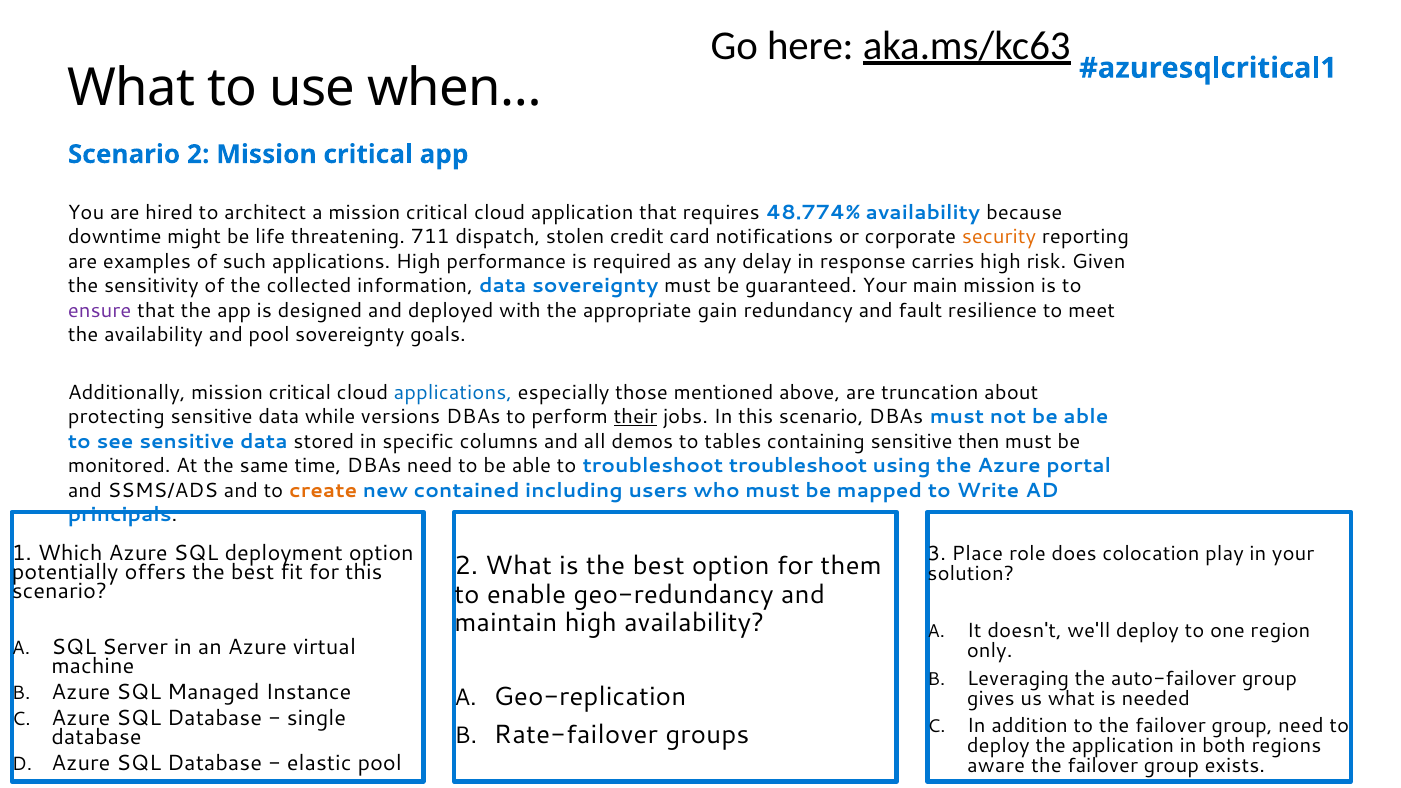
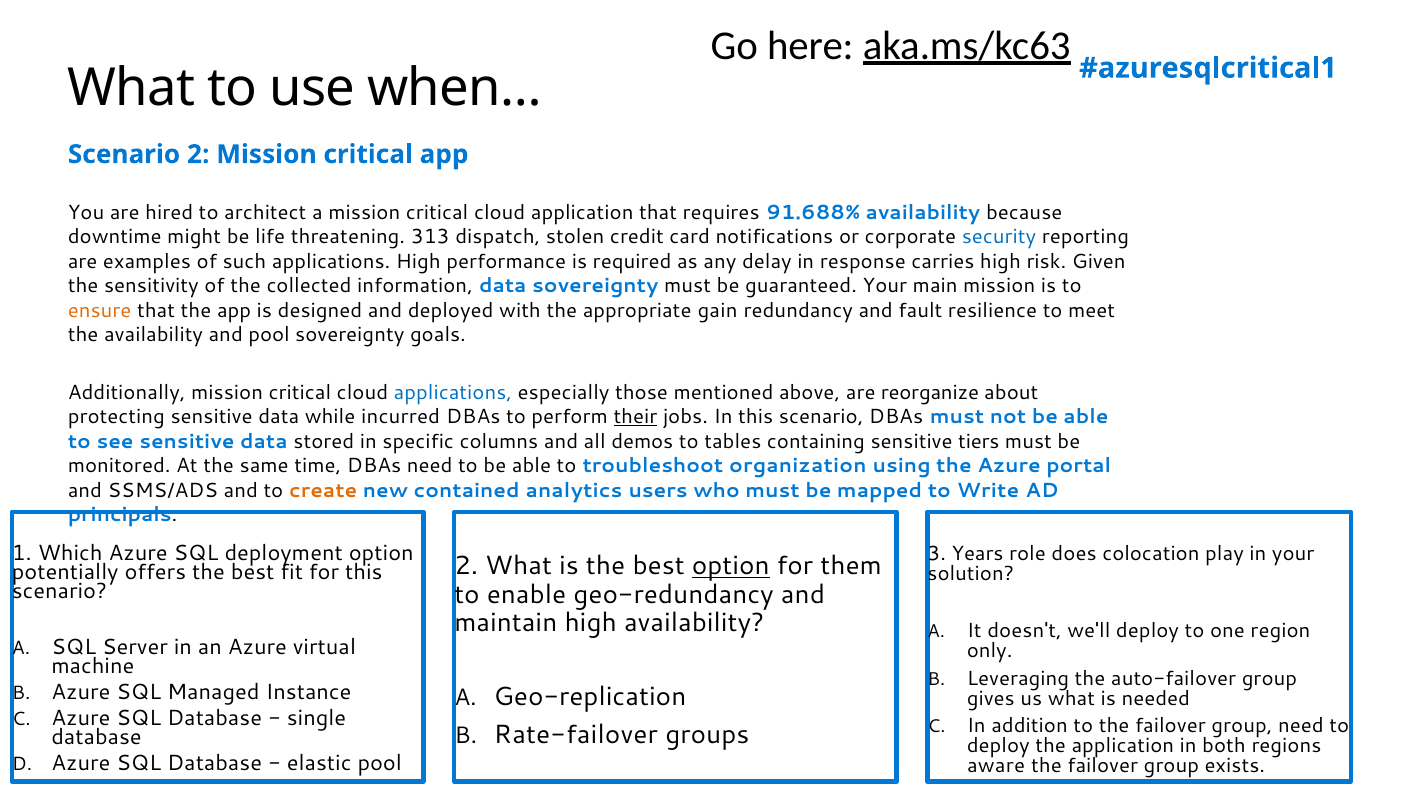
48.774%: 48.774% -> 91.688% (813, 212)
711: 711 -> 313 (430, 237)
security colour: orange -> blue (999, 237)
ensure colour: purple -> orange (100, 311)
truncation: truncation -> reorganize (930, 392)
versions: versions -> incurred (401, 417)
then: then -> tiers (979, 441)
troubleshoot troubleshoot: troubleshoot -> organization (798, 466)
including: including -> analytics (574, 490)
Place: Place -> Years (978, 553)
option underline: none -> present (731, 566)
